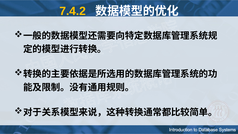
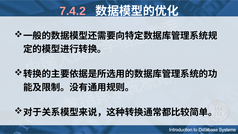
7.4.2 colour: yellow -> pink (73, 11)
